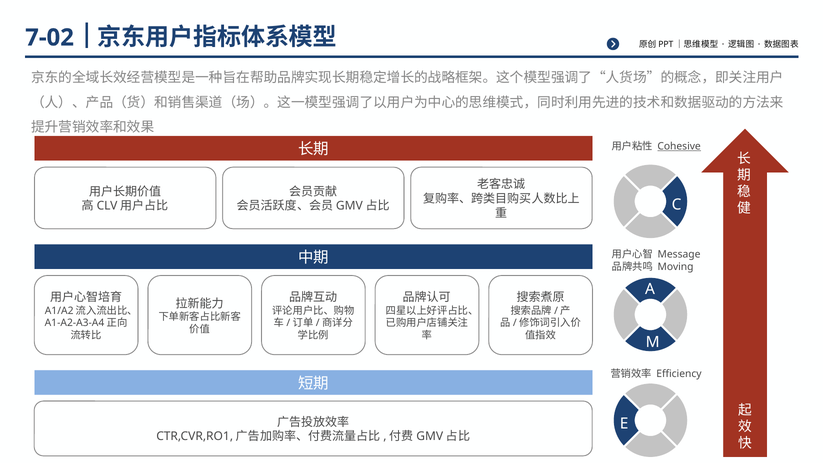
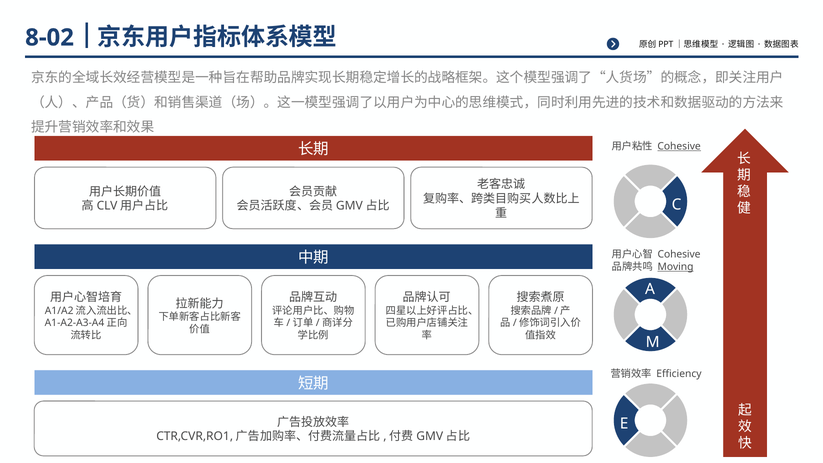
7-02: 7-02 -> 8-02 (50, 38)
Message: Message -> Cohesive (679, 254)
Moving underline: none -> present (676, 267)
